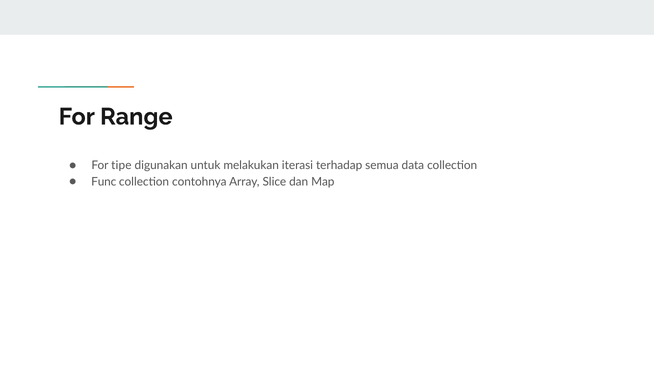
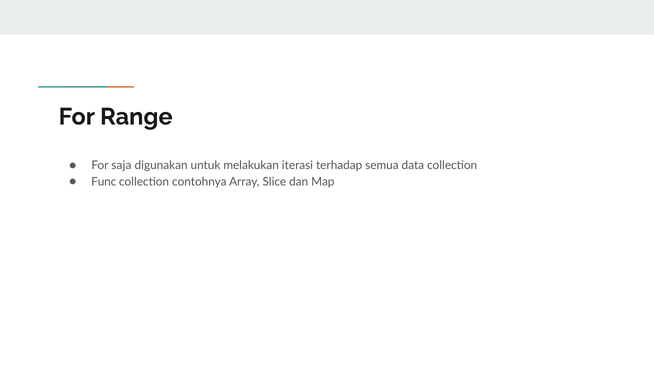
tipe: tipe -> saja (121, 165)
